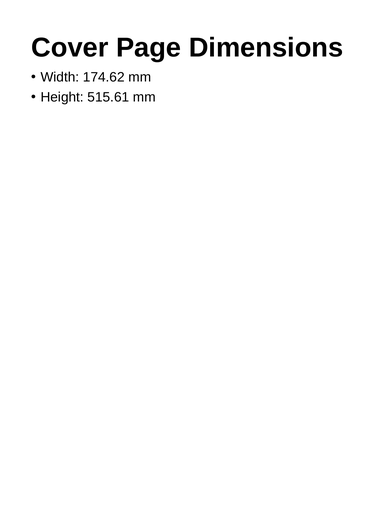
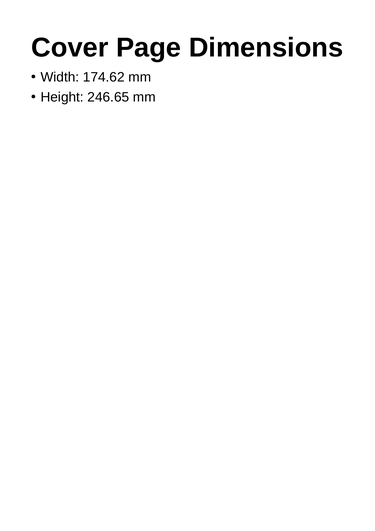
515.61: 515.61 -> 246.65 (108, 97)
